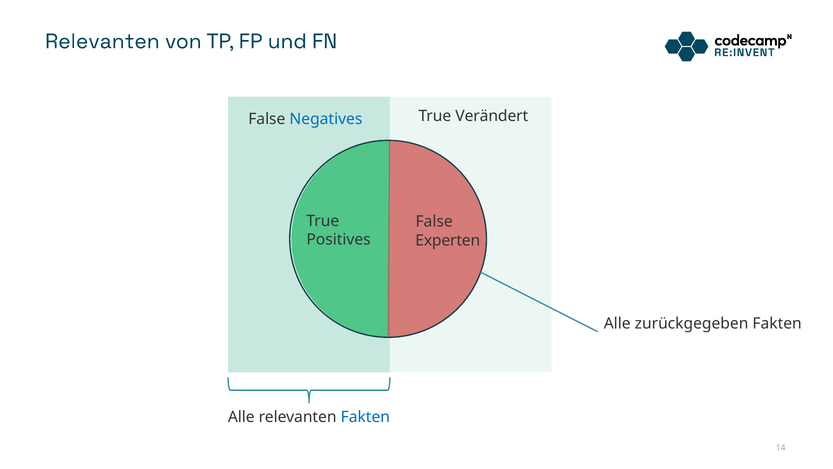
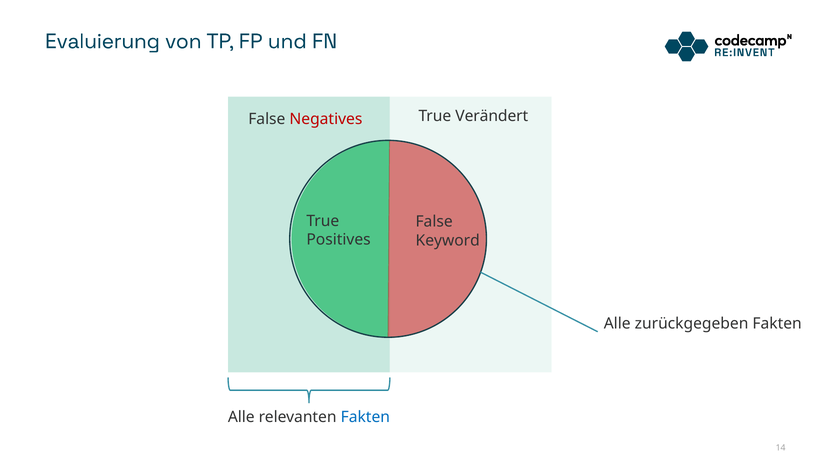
Relevanten: Relevanten -> Evaluierung (102, 41)
Negatives colour: blue -> red (326, 119)
Experten: Experten -> Keyword (448, 240)
